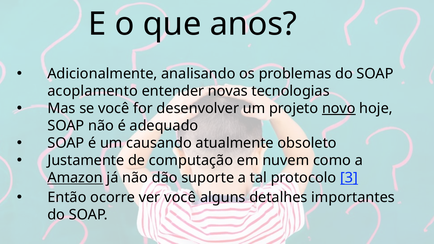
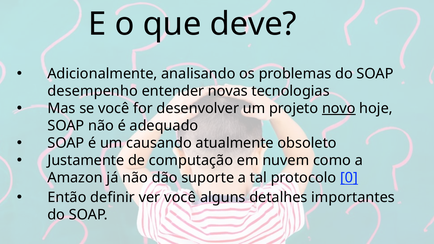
anos: anos -> deve (253, 24)
acoplamento: acoplamento -> desempenho (93, 91)
Amazon underline: present -> none (75, 178)
3: 3 -> 0 (349, 178)
ocorre: ocorre -> definir (113, 198)
